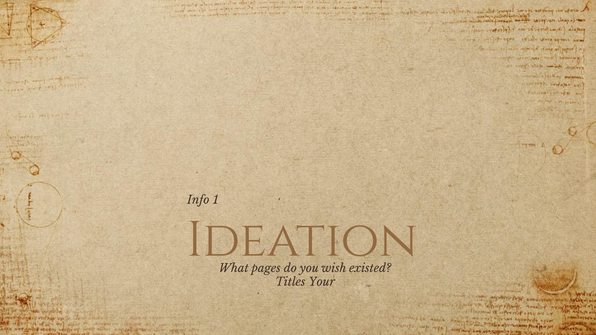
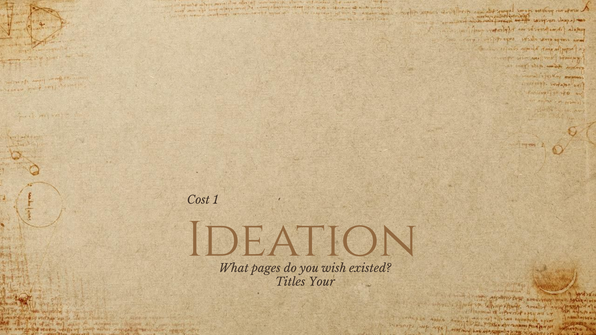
Info: Info -> Cost (198, 200)
